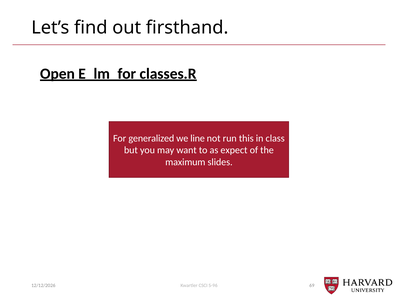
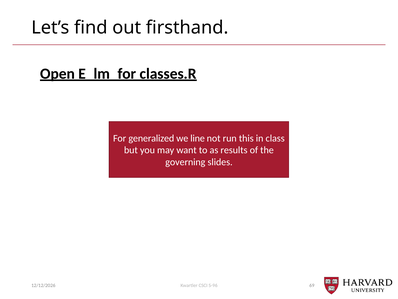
expect: expect -> results (234, 150)
maximum: maximum -> governing (185, 162)
